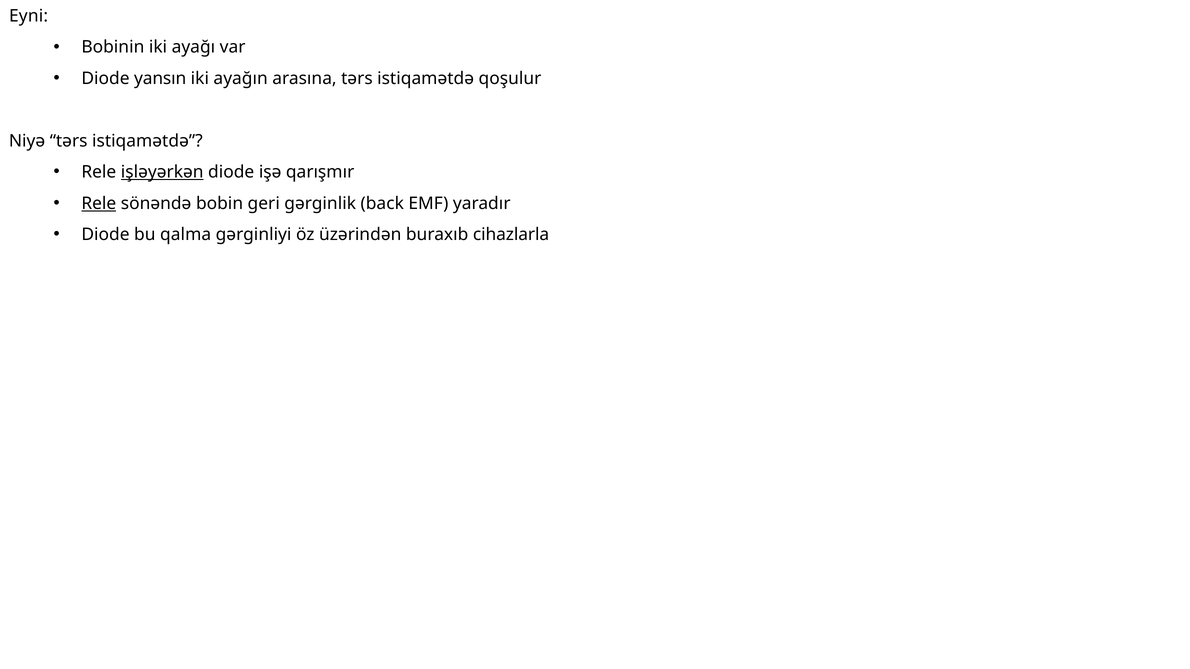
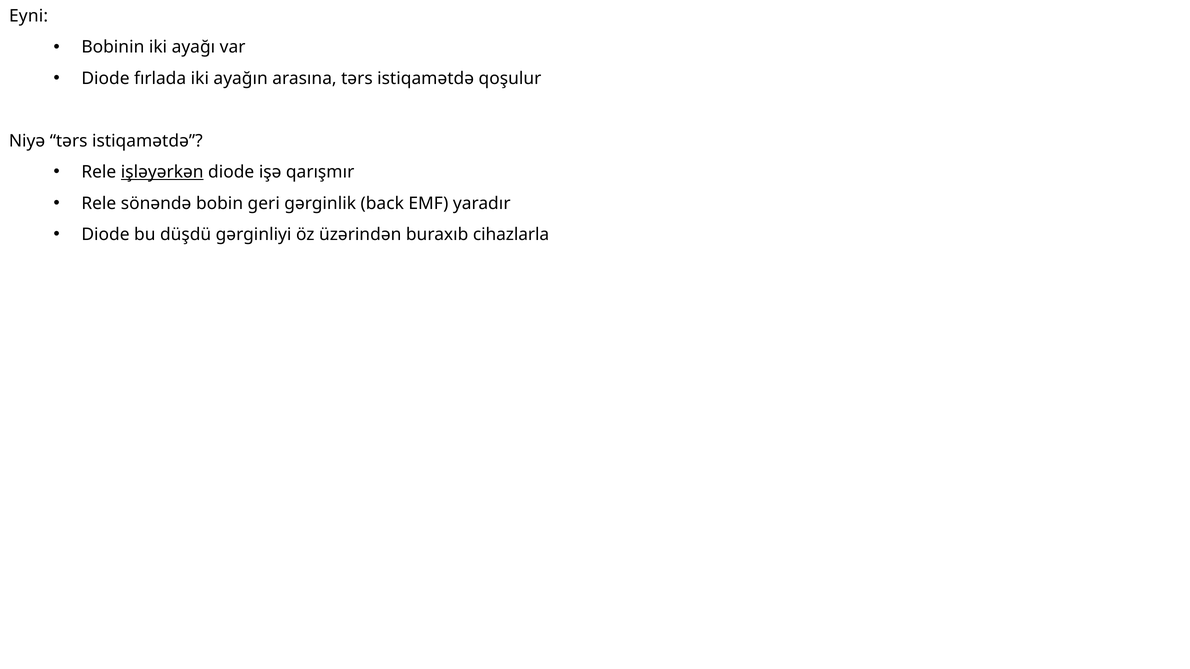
yansın: yansın -> fırlada (160, 78)
Rele underline: present -> none (99, 203)
qalma: qalma -> düşdü (186, 235)
